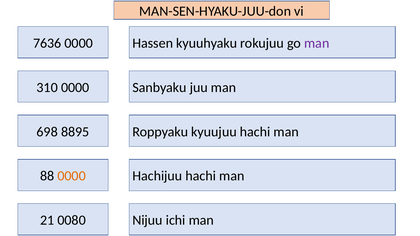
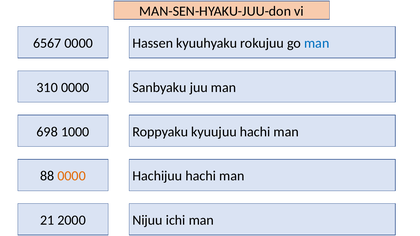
7636: 7636 -> 6567 (47, 43)
man colour: purple -> blue (317, 43)
8895: 8895 -> 1000 (75, 132)
0080: 0080 -> 2000 (72, 220)
